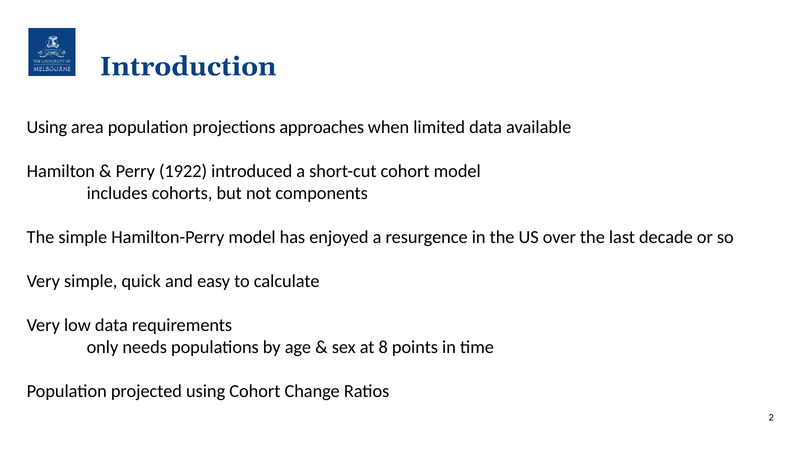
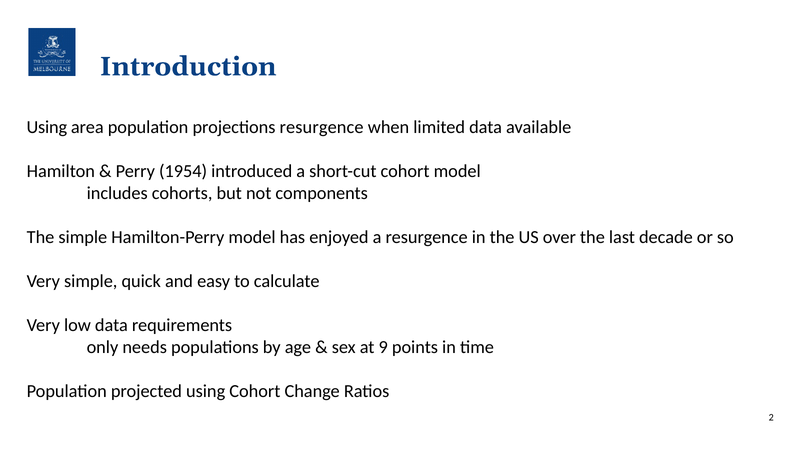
projections approaches: approaches -> resurgence (322, 127)
1922: 1922 -> 1954 (183, 171)
8: 8 -> 9 (383, 347)
